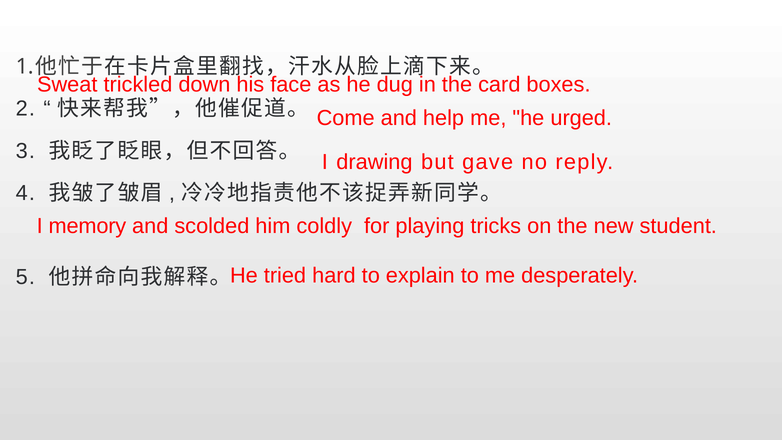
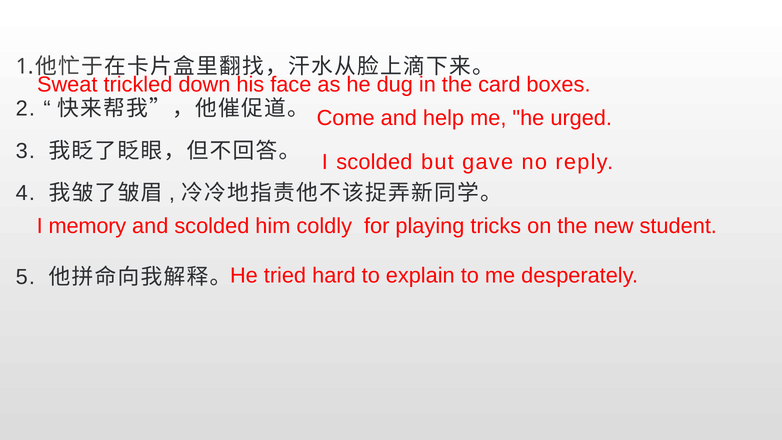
I drawing: drawing -> scolded (374, 162)
